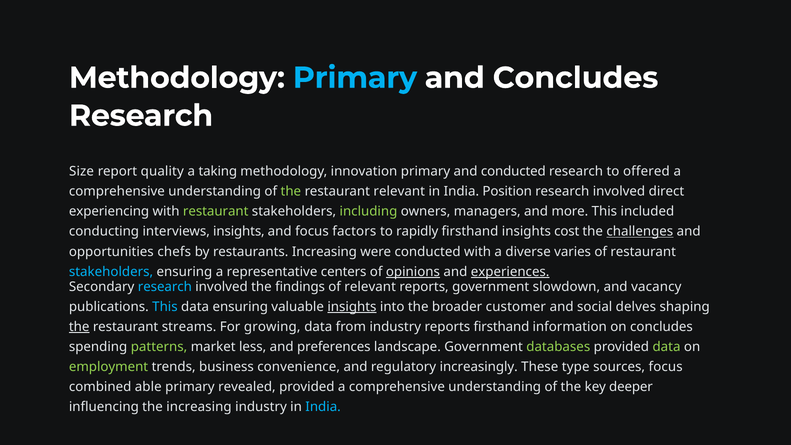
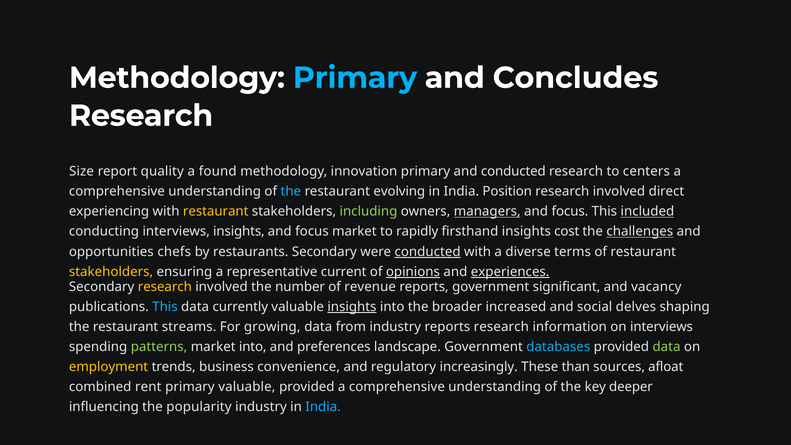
taking: taking -> found (218, 171)
offered: offered -> centers (646, 171)
the colour: light green -> light blue (291, 192)
restaurant relevant: relevant -> evolving (399, 192)
restaurant colour: light green -> yellow (216, 212)
managers underline: none -> present (487, 212)
more: more -> focus (570, 212)
included underline: none -> present (647, 212)
focus factors: factors -> market (354, 232)
restaurants Increasing: Increasing -> Secondary (324, 252)
conducted underline: none -> present (428, 252)
varies: varies -> terms (573, 252)
stakeholders colour: light blue -> yellow (111, 272)
centers: centers -> current (344, 272)
research colour: light blue -> yellow (165, 287)
findings: findings -> number (300, 287)
of relevant: relevant -> revenue (370, 287)
slowdown: slowdown -> significant (566, 287)
data ensuring: ensuring -> currently (240, 307)
customer: customer -> increased (516, 307)
the underline: present -> none (79, 327)
reports firsthand: firsthand -> research (501, 327)
on concludes: concludes -> interviews (662, 327)
market less: less -> into (253, 347)
databases colour: light green -> light blue (558, 347)
employment colour: light green -> yellow (109, 367)
type: type -> than (576, 367)
sources focus: focus -> afloat (666, 367)
able: able -> rent (148, 387)
primary revealed: revealed -> valuable (247, 387)
the increasing: increasing -> popularity (199, 407)
